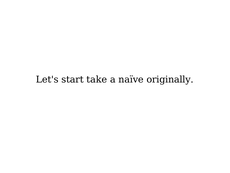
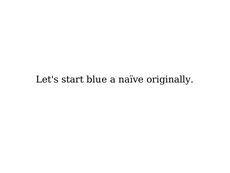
take: take -> blue (97, 79)
